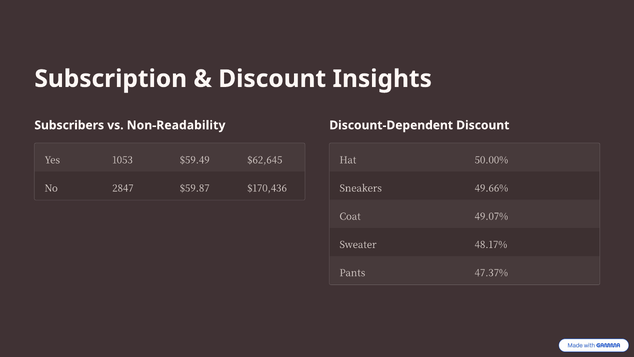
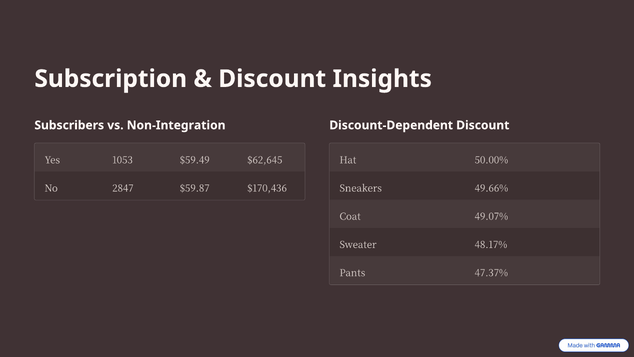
Non-Readability: Non-Readability -> Non-Integration (176, 125)
